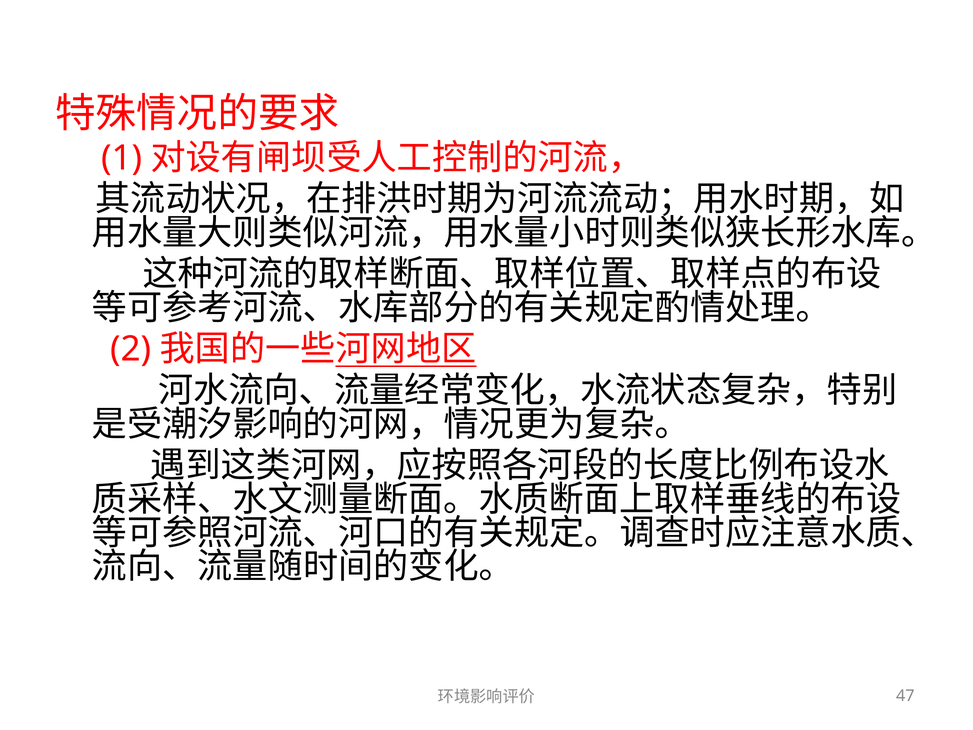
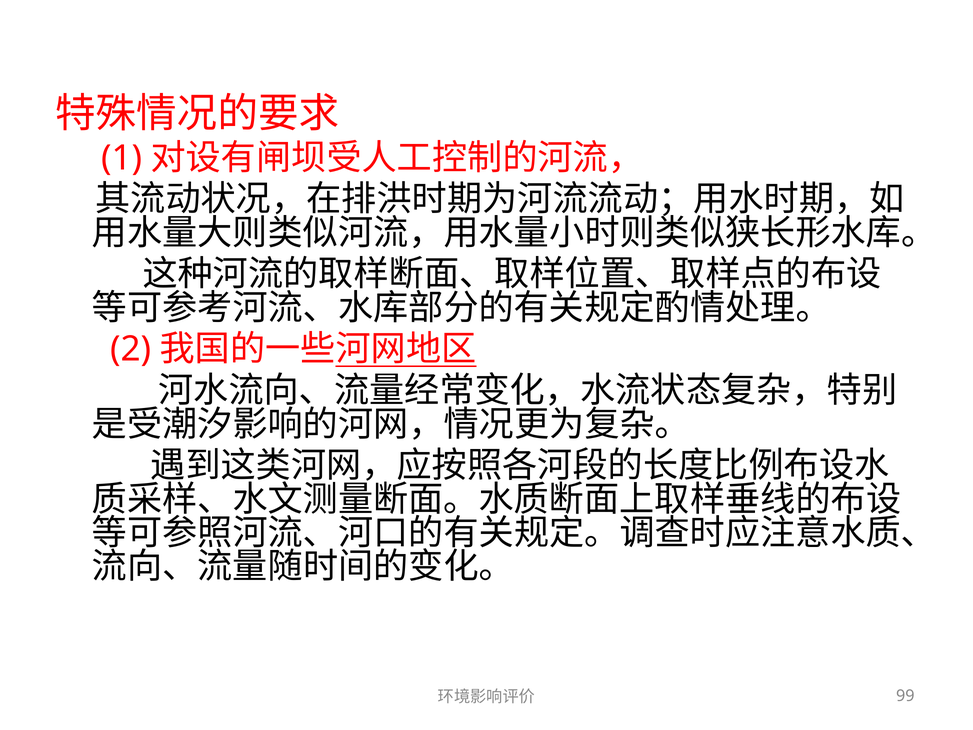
47: 47 -> 99 (905, 696)
